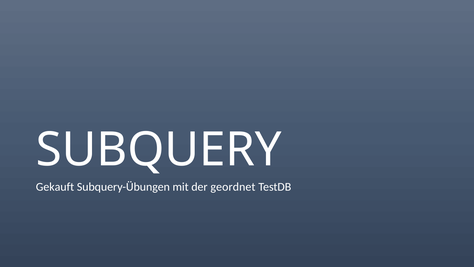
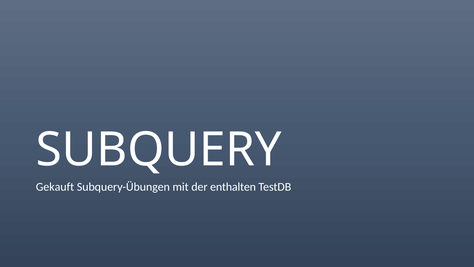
geordnet: geordnet -> enthalten (233, 187)
